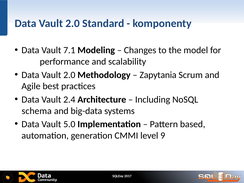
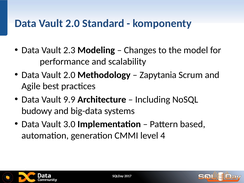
7.1: 7.1 -> 2.3 (69, 50)
2.4: 2.4 -> 9.9 (69, 100)
schema: schema -> budowy (37, 111)
5.0: 5.0 -> 3.0 (69, 124)
9: 9 -> 4 (163, 136)
